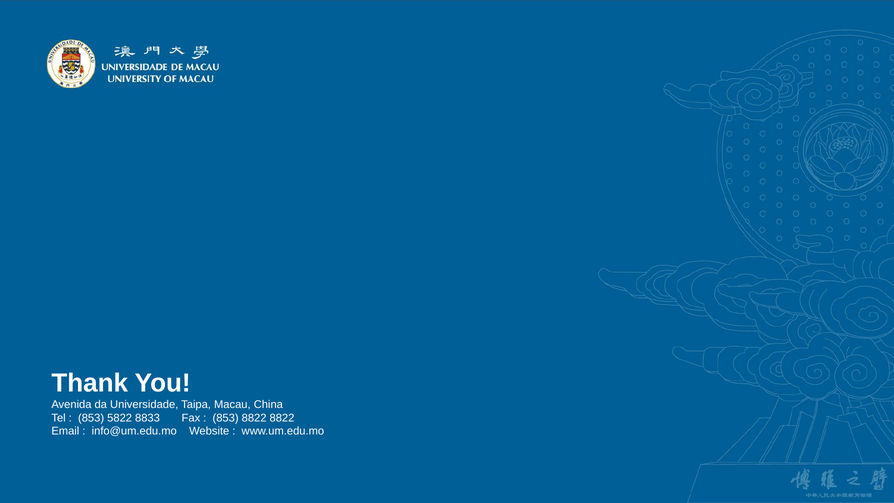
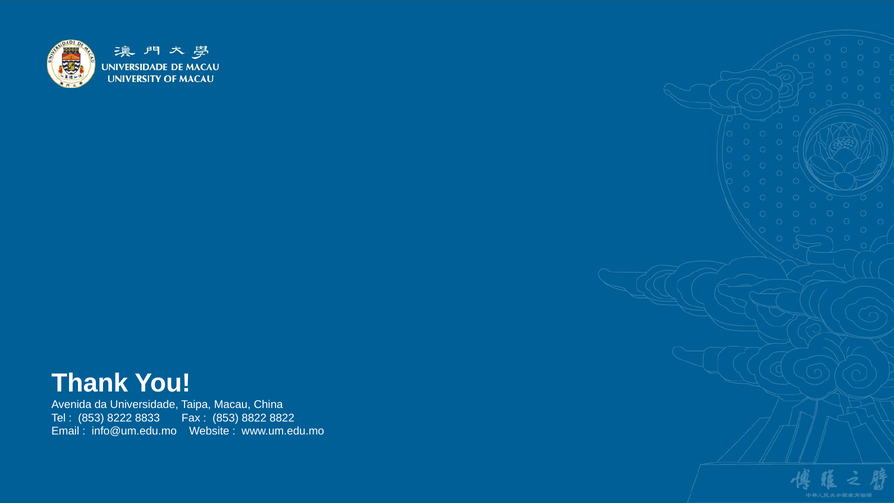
5822: 5822 -> 8222 (120, 418)
